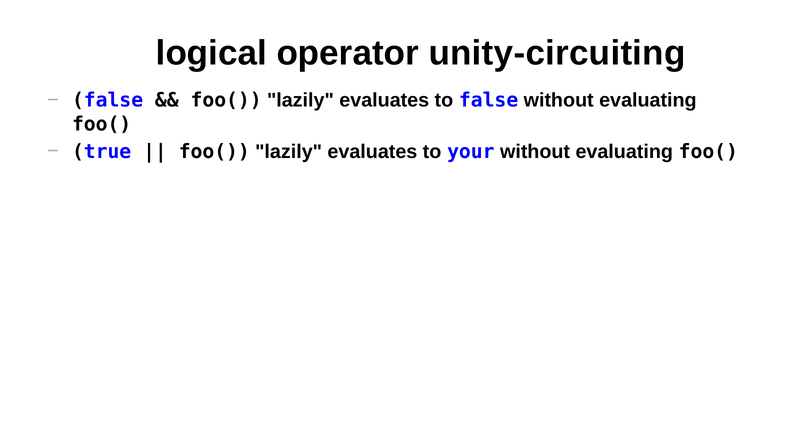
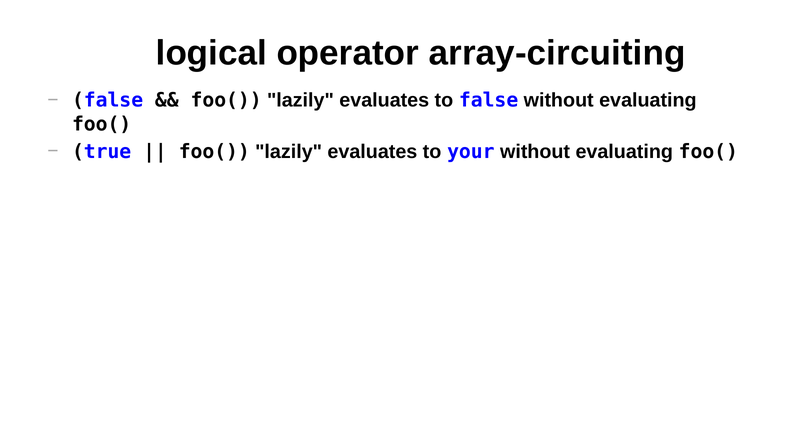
unity-circuiting: unity-circuiting -> array-circuiting (557, 53)
